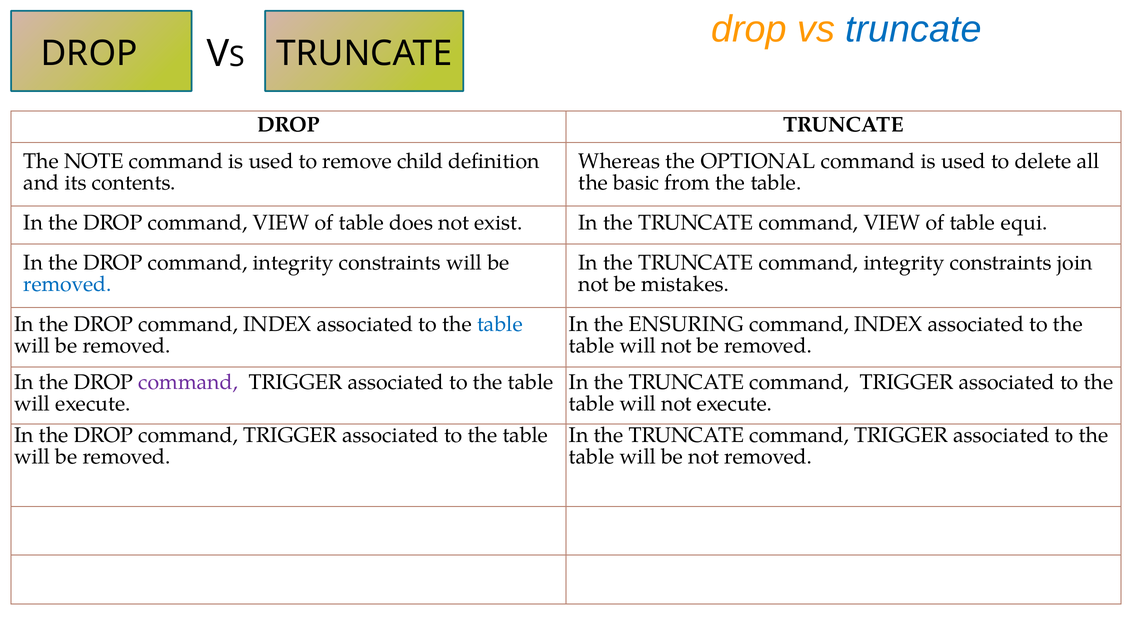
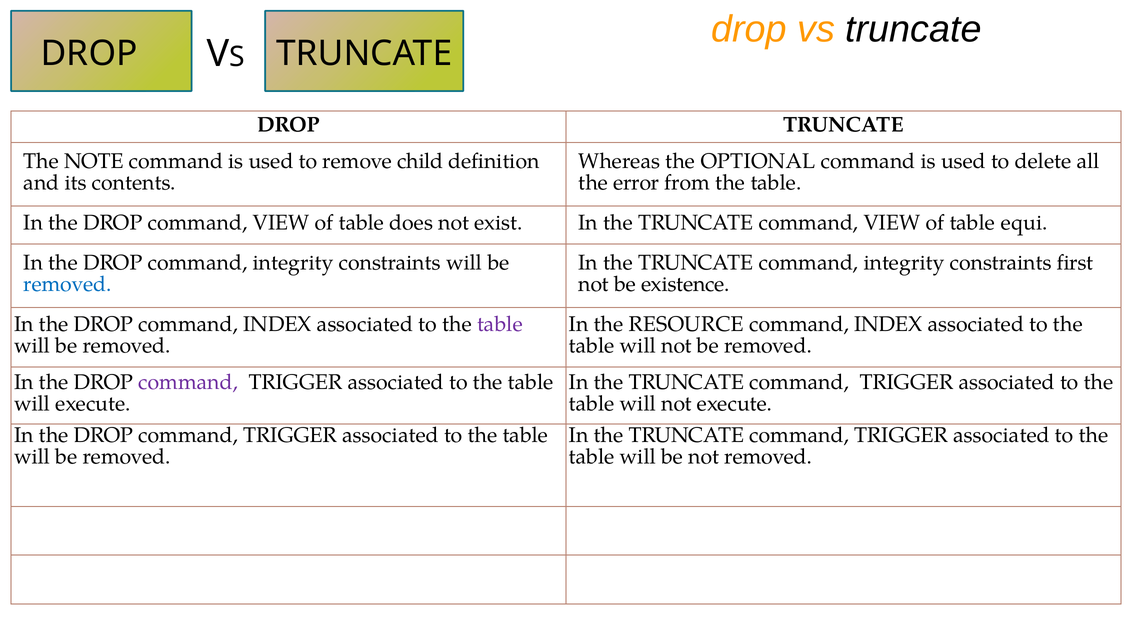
truncate colour: blue -> black (914, 29)
basic: basic -> error (636, 183)
join: join -> first (1075, 263)
mistakes: mistakes -> existence (685, 284)
table colour: blue -> purple (500, 324)
ENSURING: ENSURING -> RESOURCE (686, 324)
